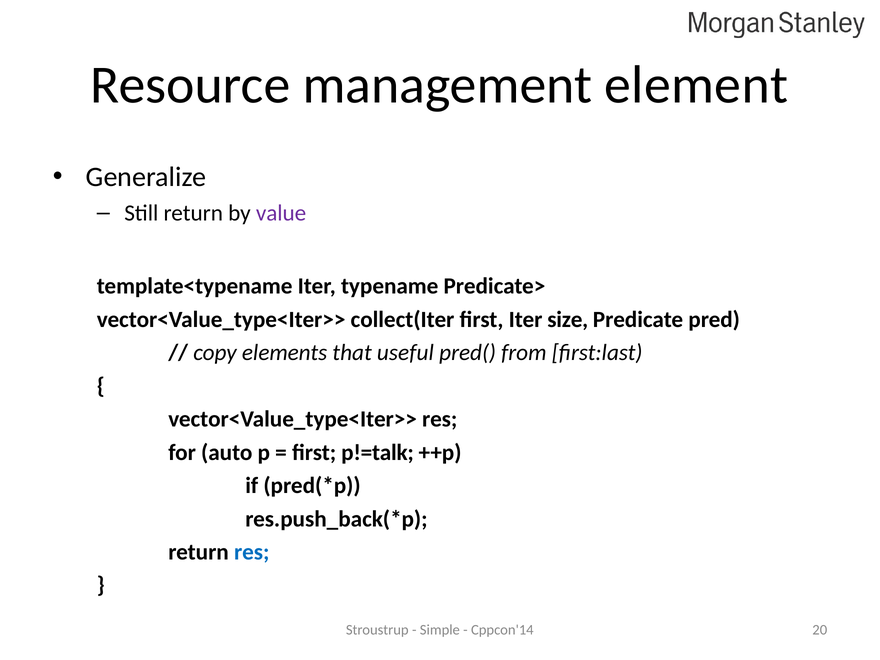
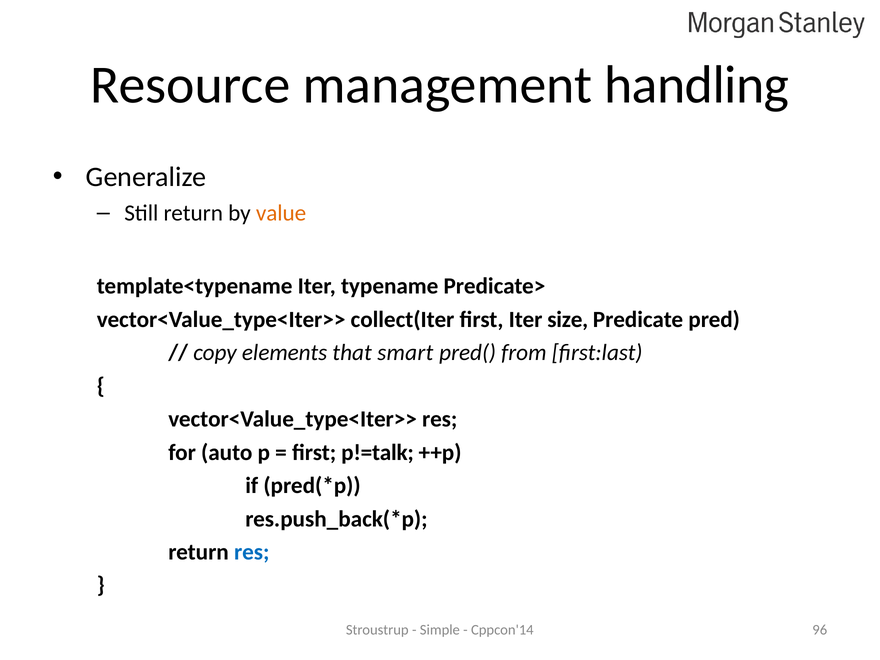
element: element -> handling (697, 85)
value colour: purple -> orange (281, 213)
useful: useful -> smart (405, 353)
20: 20 -> 96 (820, 630)
